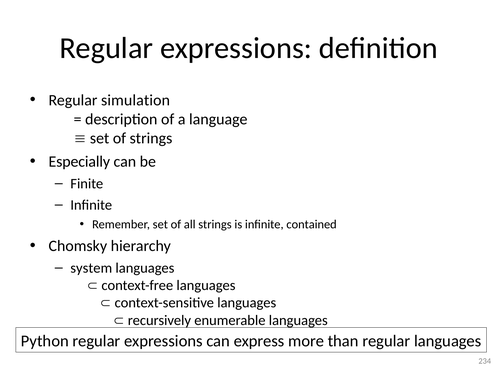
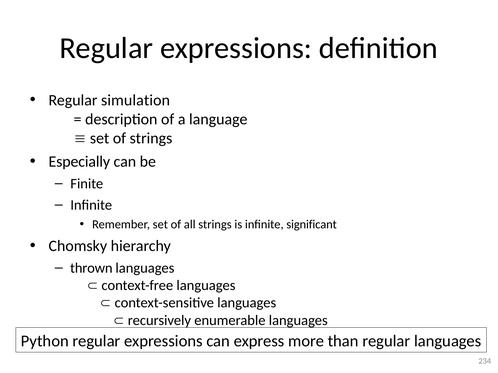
contained: contained -> significant (312, 225)
system: system -> thrown (91, 268)
